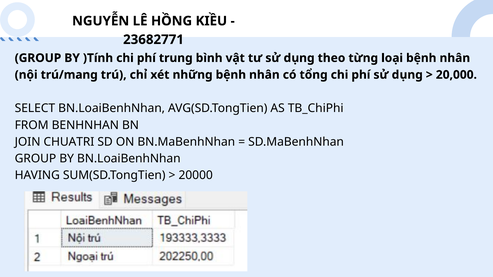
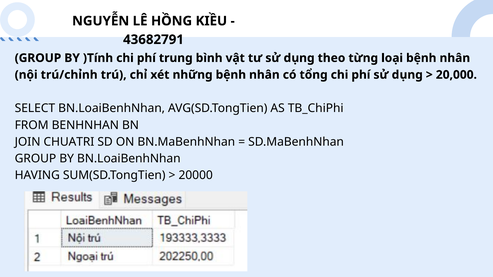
23682771: 23682771 -> 43682791 (154, 40)
trú/mang: trú/mang -> trú/chỉnh (69, 75)
